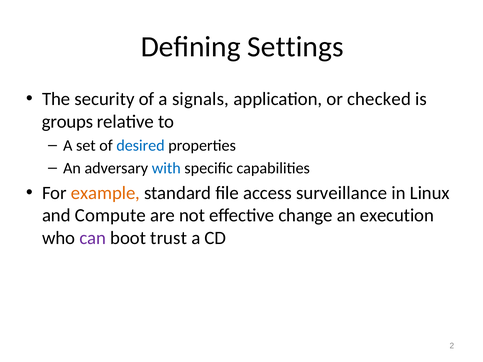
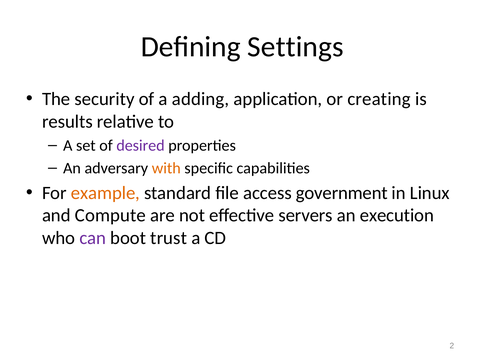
signals: signals -> adding (201, 99)
checked: checked -> creating (379, 99)
groups: groups -> results (67, 122)
desired colour: blue -> purple (140, 146)
with colour: blue -> orange (166, 168)
surveillance: surveillance -> government (342, 193)
change: change -> servers (306, 216)
